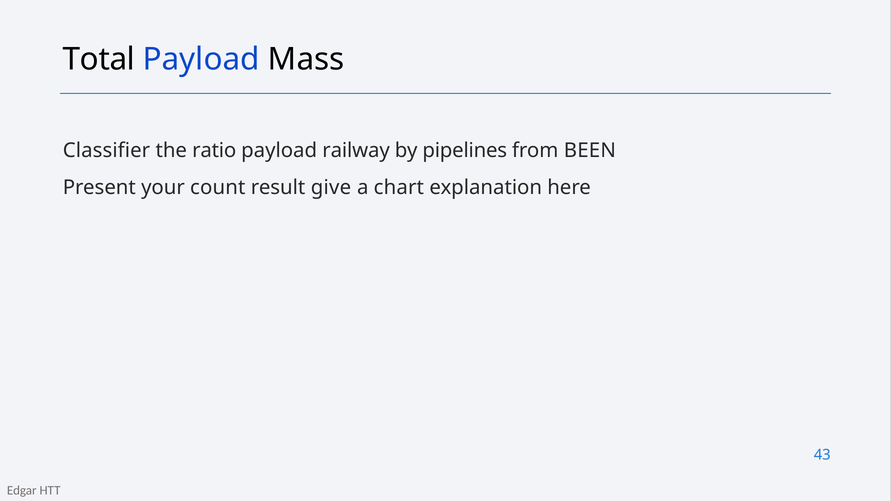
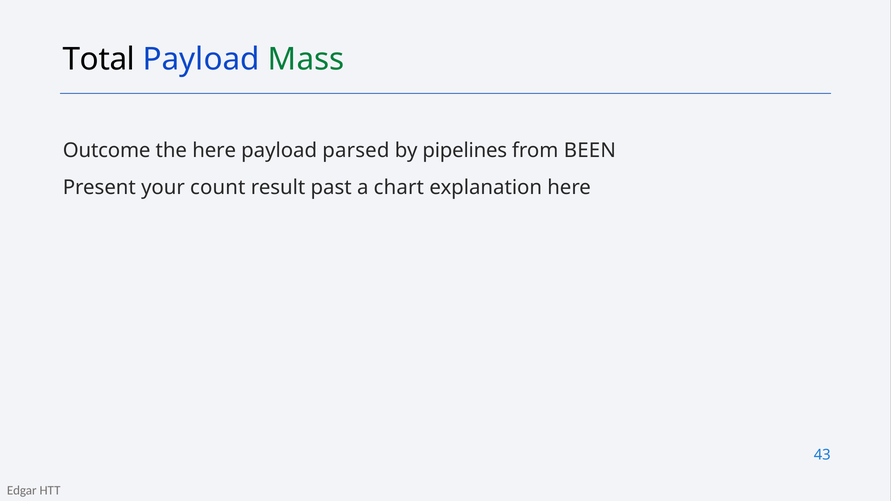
Mass colour: black -> green (306, 60)
Classifier: Classifier -> Outcome (107, 150)
the ratio: ratio -> here (214, 150)
railway: railway -> parsed (356, 150)
give: give -> past (331, 188)
